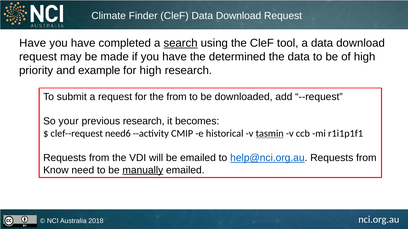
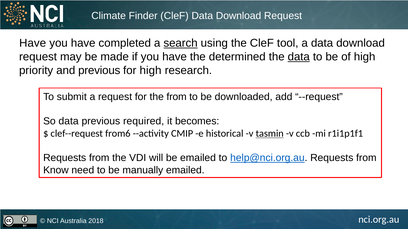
data underline: none -> present (299, 57)
and example: example -> previous (99, 71)
So your: your -> data (69, 122)
previous research: research -> required (144, 122)
need6: need6 -> from6 (118, 134)
manually underline: present -> none (143, 170)
